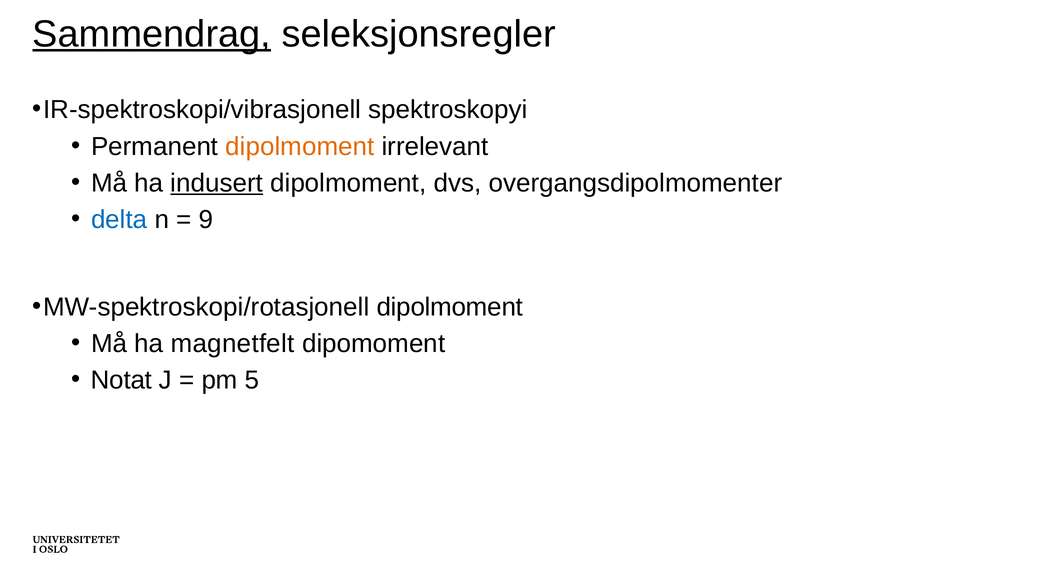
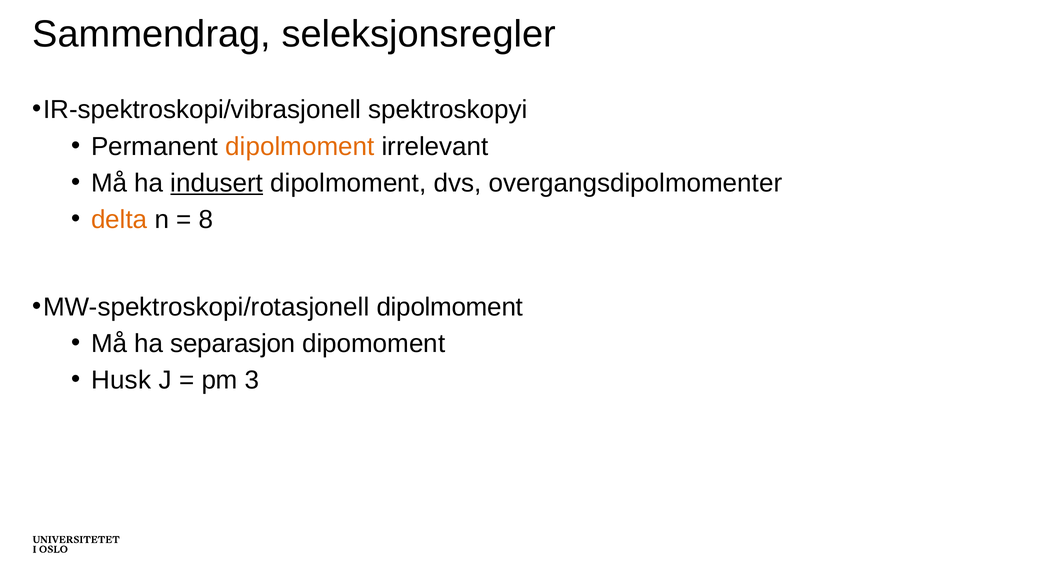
Sammendrag underline: present -> none (152, 34)
delta colour: blue -> orange (119, 220)
9: 9 -> 8 (206, 220)
magnetfelt: magnetfelt -> separasjon (233, 344)
Notat: Notat -> Husk (121, 381)
5: 5 -> 3 (252, 381)
